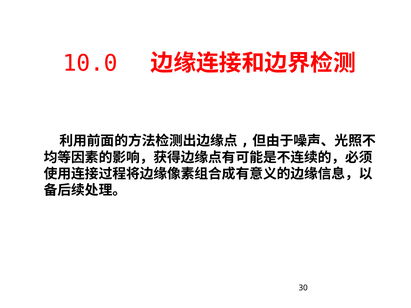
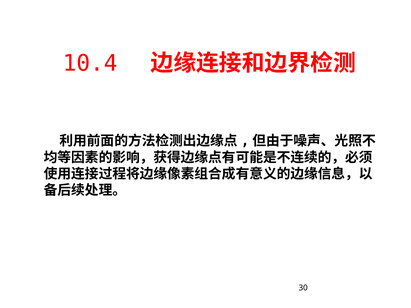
10.0: 10.0 -> 10.4 (90, 63)
